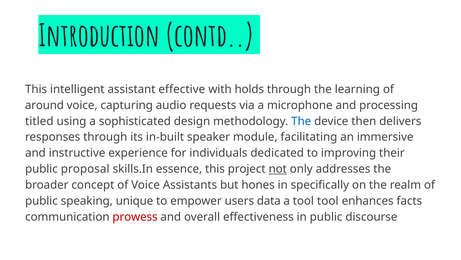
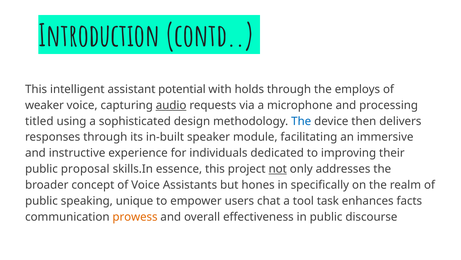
effective: effective -> potential (182, 89)
learning: learning -> employs (357, 89)
around: around -> weaker (44, 105)
audio underline: none -> present (171, 105)
data: data -> chat (269, 200)
tool tool: tool -> task (328, 200)
prowess colour: red -> orange (135, 216)
